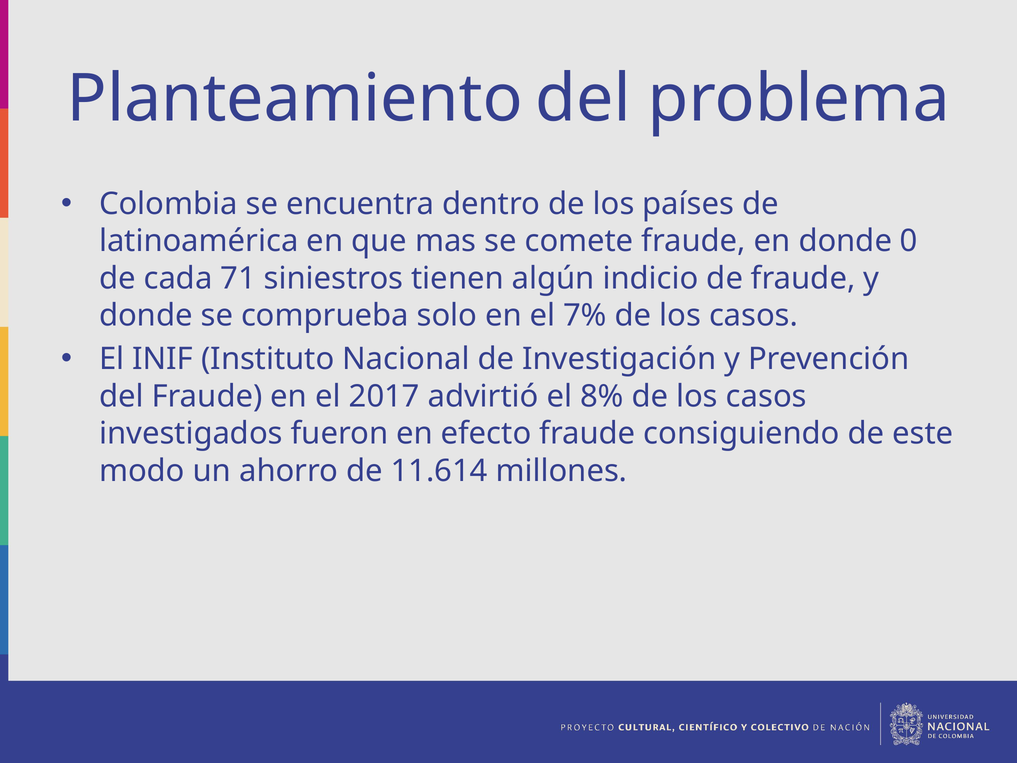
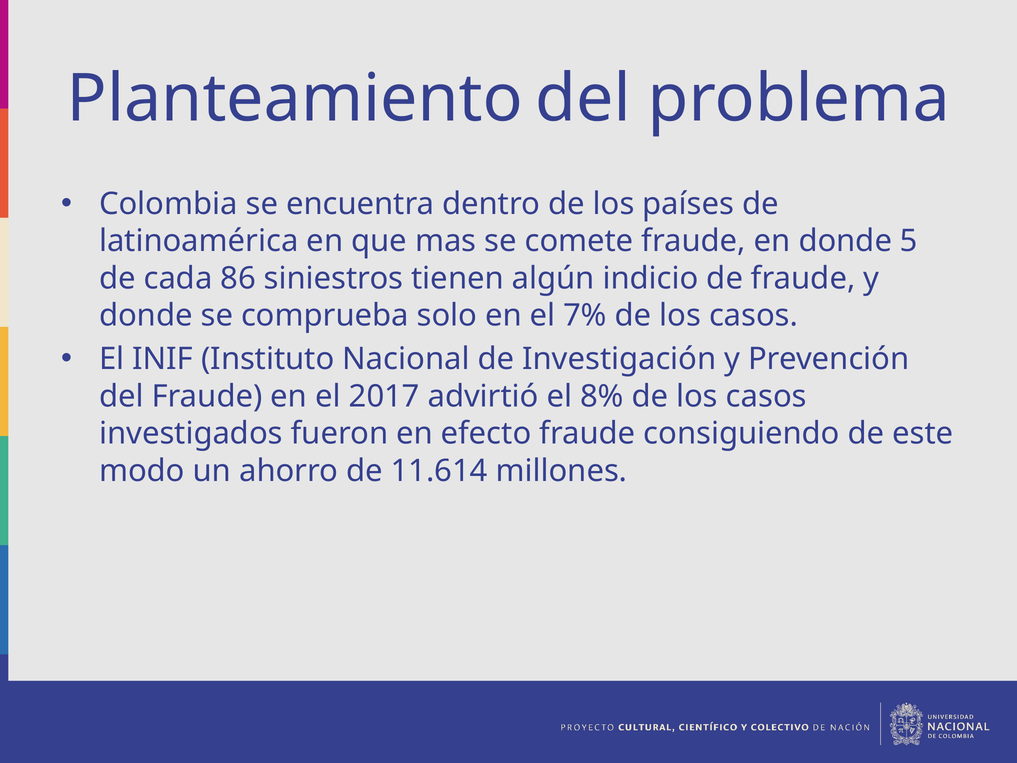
0: 0 -> 5 (909, 241)
71: 71 -> 86 (238, 278)
